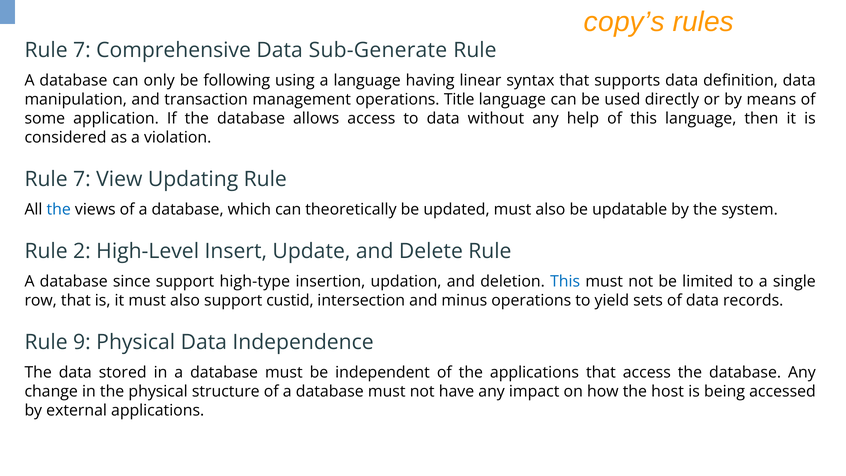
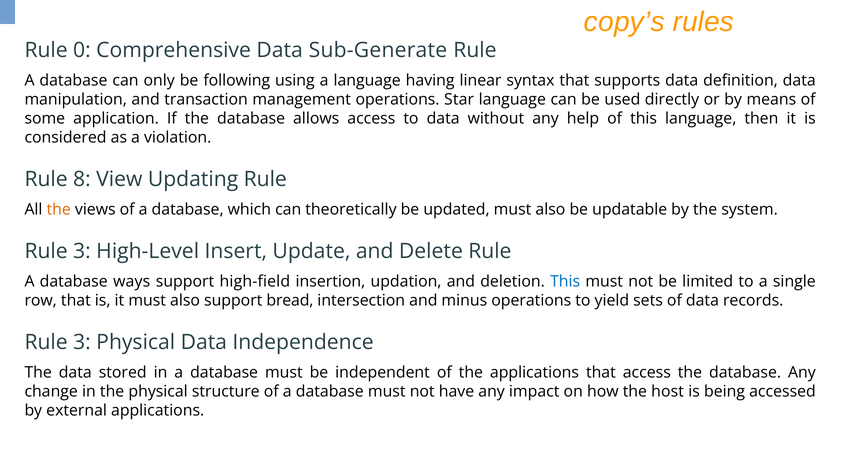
7: 7 -> 0 (82, 50)
Title: Title -> Star (459, 99)
7: 7 -> 8 (82, 179)
the colour: blue -> orange (59, 209)
2: 2 -> 3 (82, 251)
since: since -> ways (132, 281)
high-type: high-type -> high-field (255, 281)
custid: custid -> bread (290, 300)
9: 9 -> 3 (82, 342)
